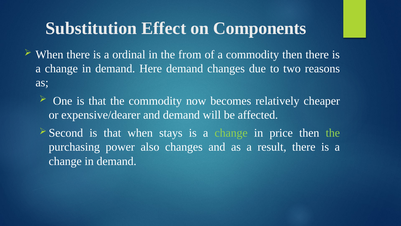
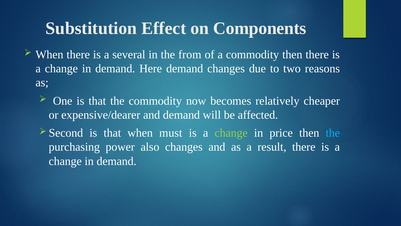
ordinal: ordinal -> several (129, 54)
stays: stays -> must (171, 133)
the colour: light green -> light blue (333, 133)
